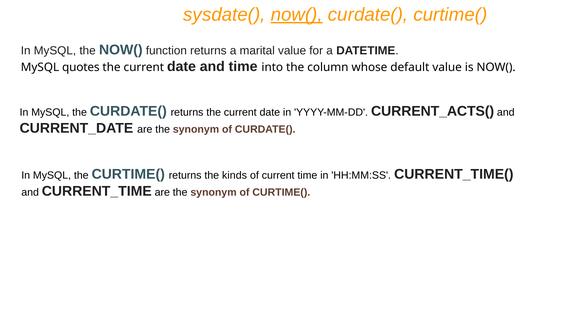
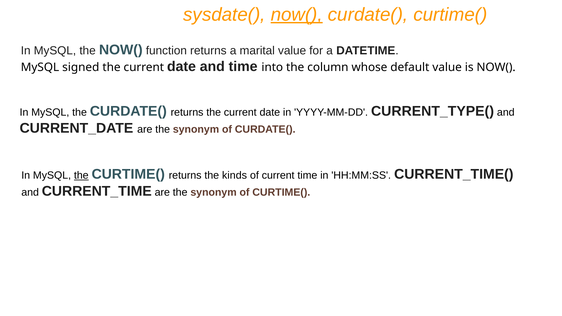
quotes: quotes -> signed (81, 67)
CURRENT_ACTS(: CURRENT_ACTS( -> CURRENT_TYPE( (433, 111)
the underline: none -> present (81, 176)
